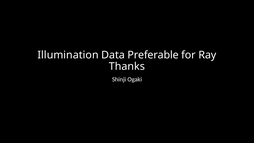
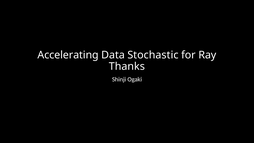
Illumination: Illumination -> Accelerating (68, 55)
Preferable: Preferable -> Stochastic (153, 55)
